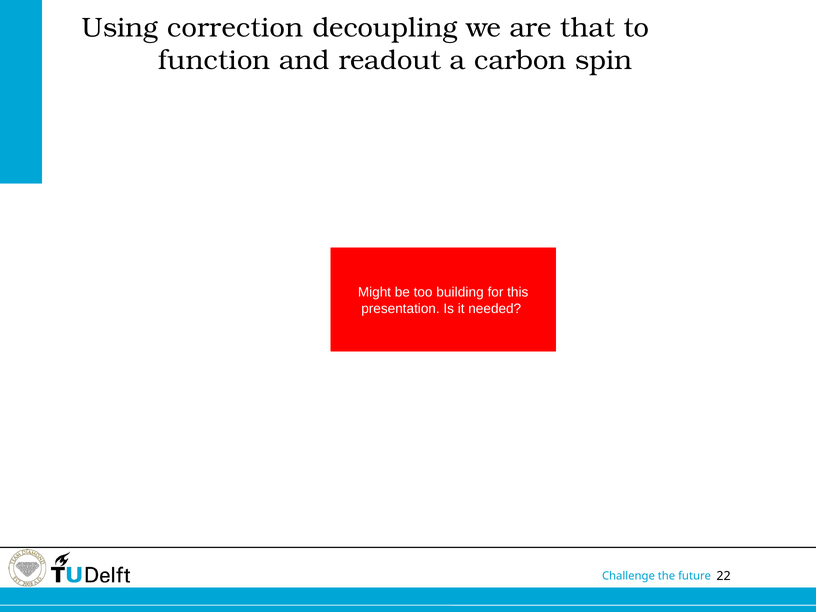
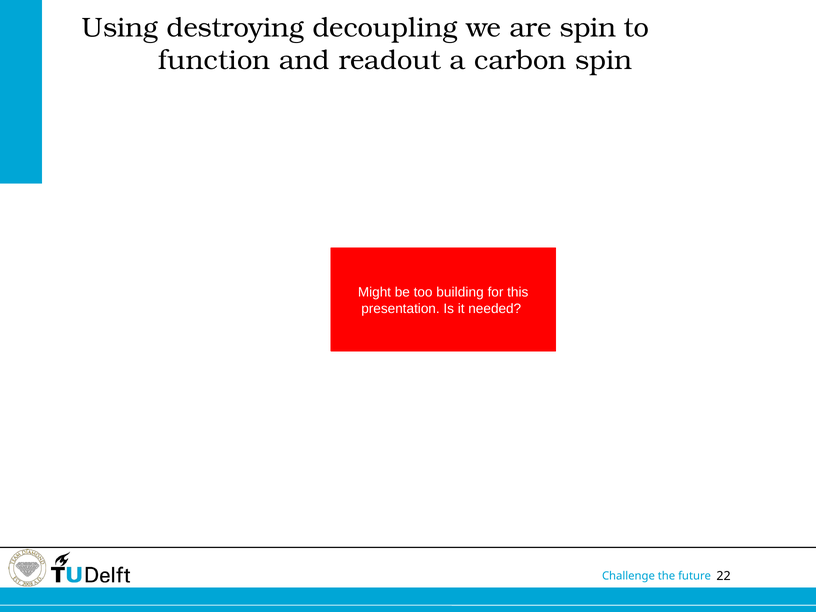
correction: correction -> destroying (235, 28)
are that: that -> spin (588, 28)
